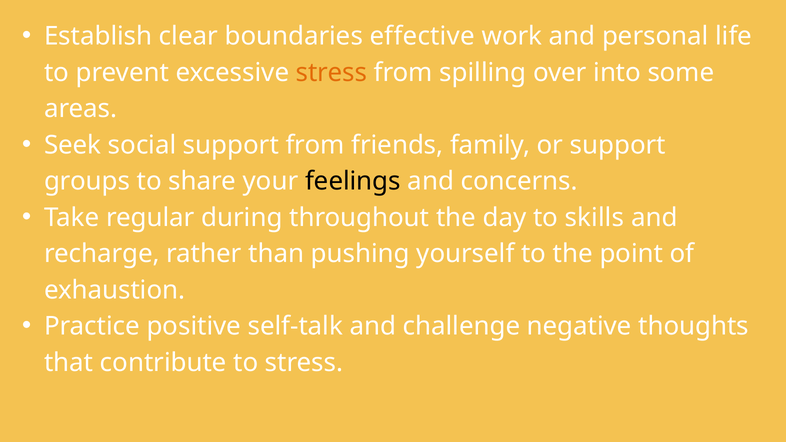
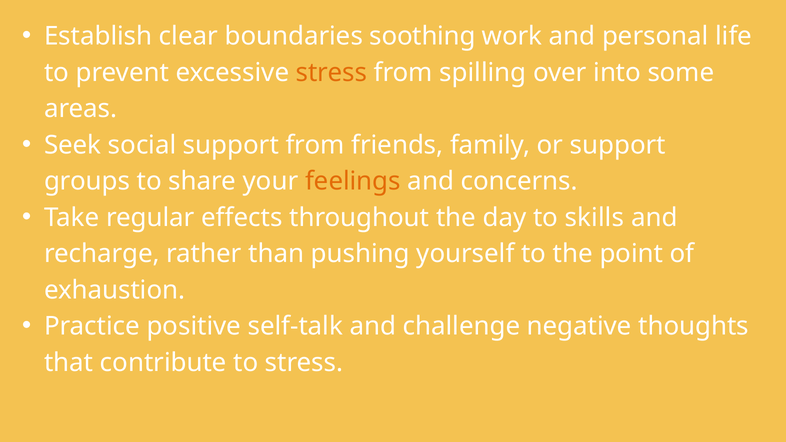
effective: effective -> soothing (422, 36)
feelings colour: black -> orange (353, 181)
during: during -> effects (242, 218)
